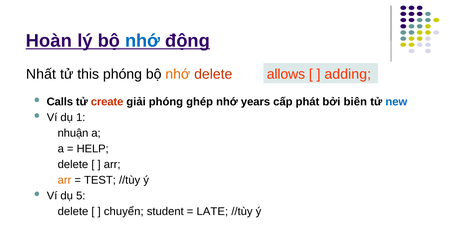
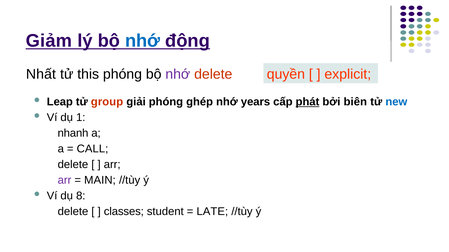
Hoàn: Hoàn -> Giảm (49, 41)
nhớ colour: orange -> purple (178, 74)
allows: allows -> quyền (286, 74)
adding: adding -> explicit (348, 74)
Calls: Calls -> Leap (60, 102)
create: create -> group (107, 102)
phát underline: none -> present (308, 102)
nhuận: nhuận -> nhanh (73, 133)
HELP: HELP -> CALL (93, 149)
arr colour: orange -> purple (65, 181)
TEST: TEST -> MAIN (100, 181)
5: 5 -> 8 (81, 196)
chuyển: chuyển -> classes (124, 212)
